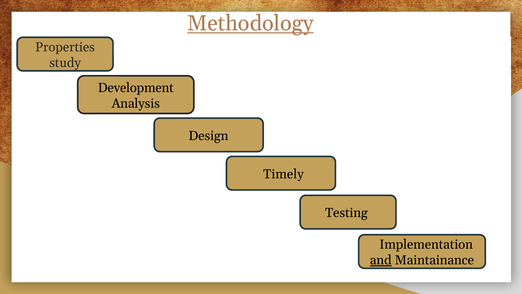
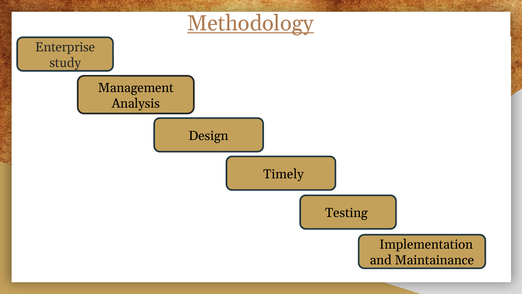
Properties: Properties -> Enterprise (65, 47)
Development: Development -> Management (136, 88)
and underline: present -> none (381, 260)
